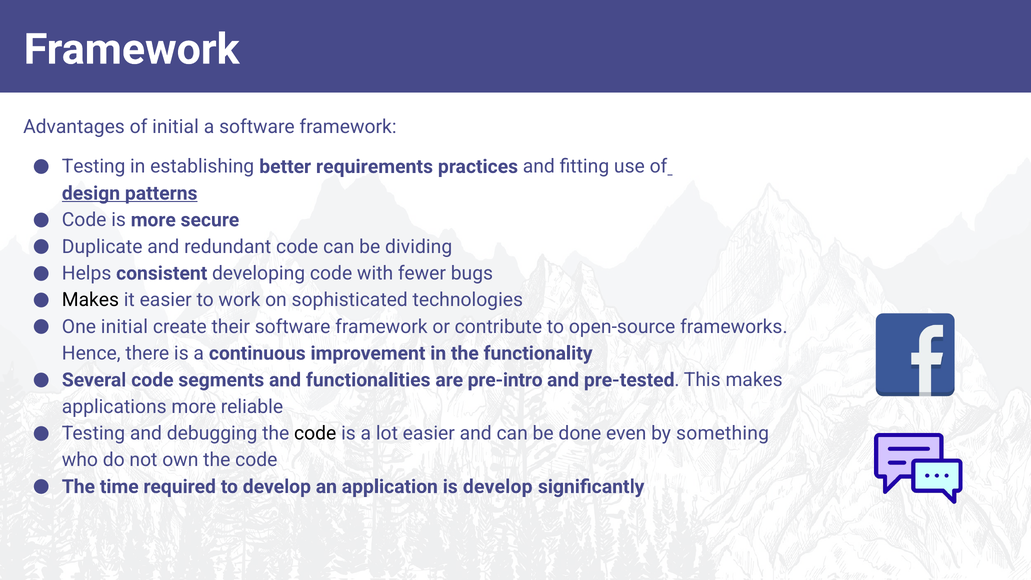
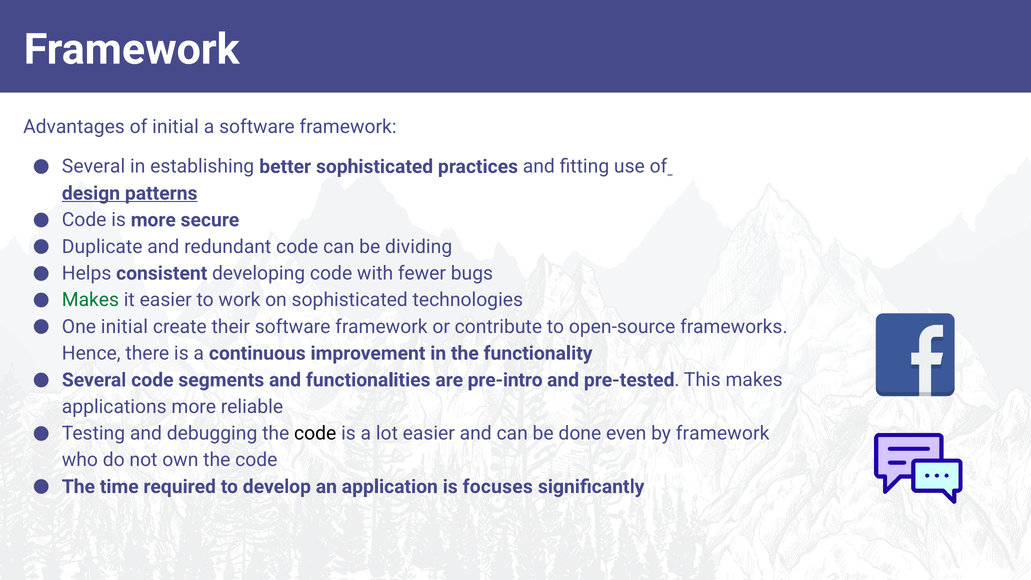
Testing: Testing -> Several (94, 167)
better requirements: requirements -> sophisticated (375, 167)
Makes colour: black -> green (90, 300)
by something: something -> framework (723, 433)
is develop: develop -> focuses (498, 487)
